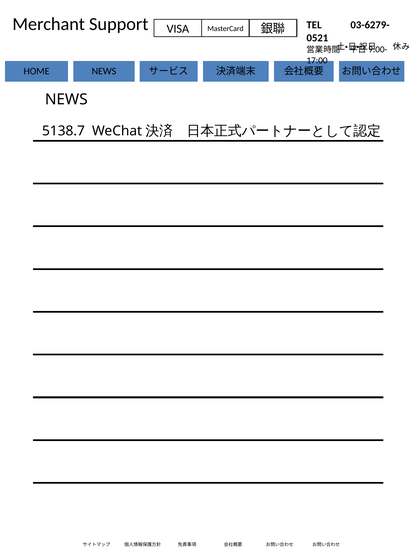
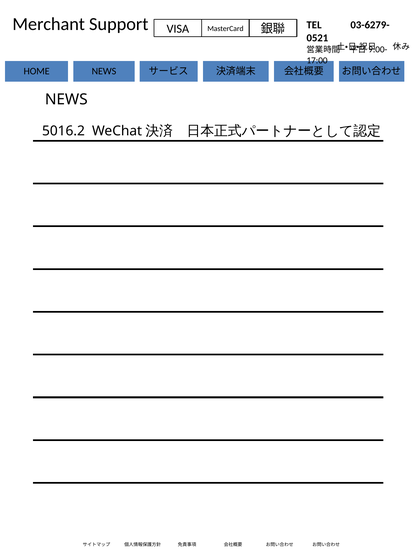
5138.7: 5138.7 -> 5016.2 (63, 131)
